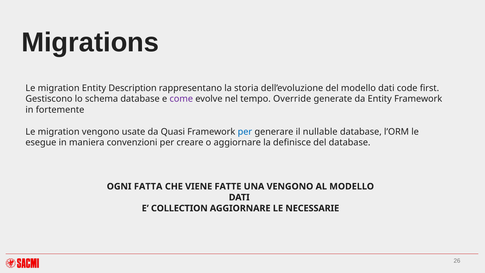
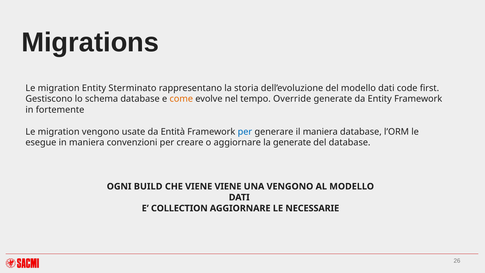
Description: Description -> Sterminato (132, 88)
come colour: purple -> orange (181, 99)
Quasi: Quasi -> Entità (173, 132)
il nullable: nullable -> maniera (320, 132)
la definisce: definisce -> generate (292, 142)
FATTA: FATTA -> BUILD (148, 186)
VIENE FATTE: FATTE -> VIENE (228, 186)
